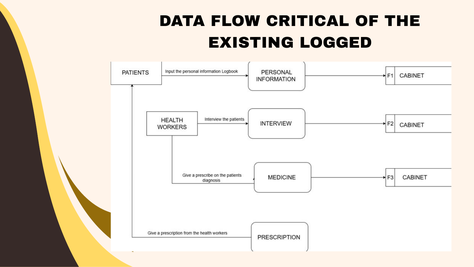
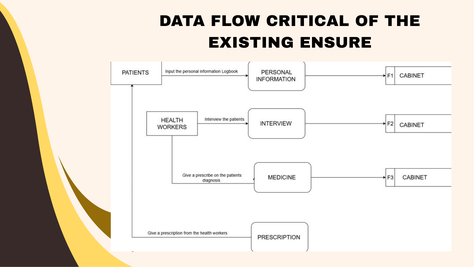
LOGGED: LOGGED -> ENSURE (336, 43)
